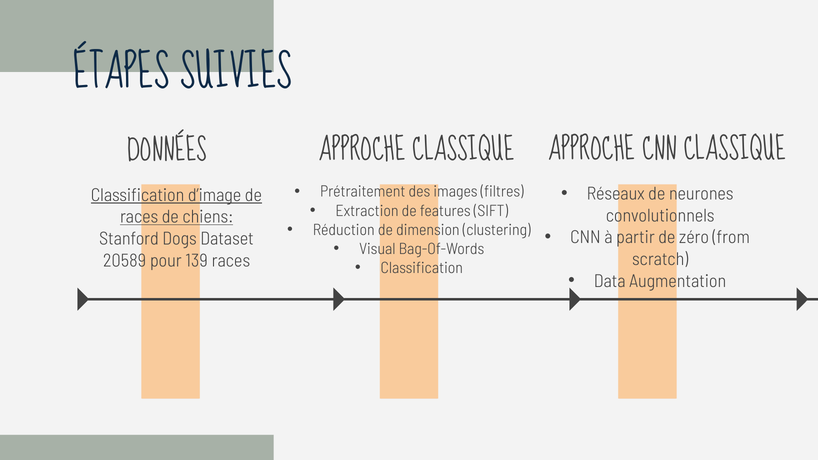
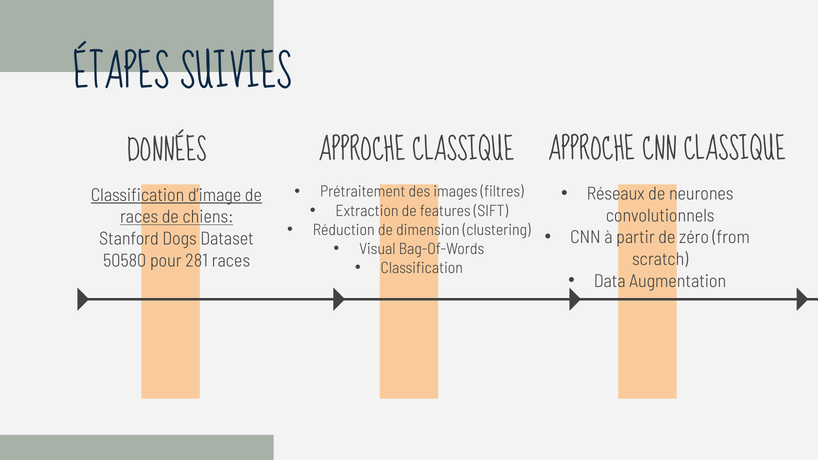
20589: 20589 -> 50580 (125, 261)
139: 139 -> 281 (197, 261)
